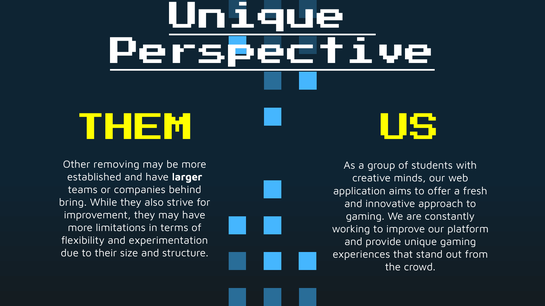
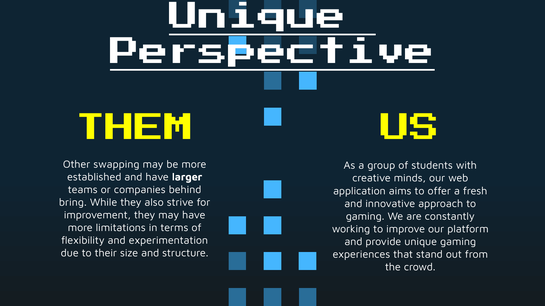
removing: removing -> swapping (116, 165)
